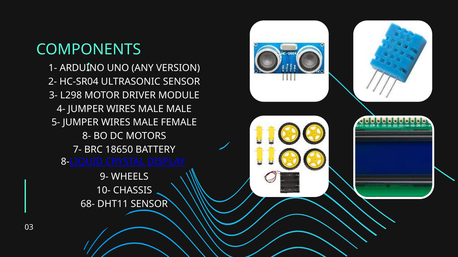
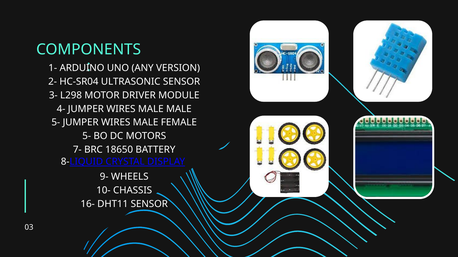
8-: 8- -> 5- (87, 136)
68-: 68- -> 16- (88, 204)
